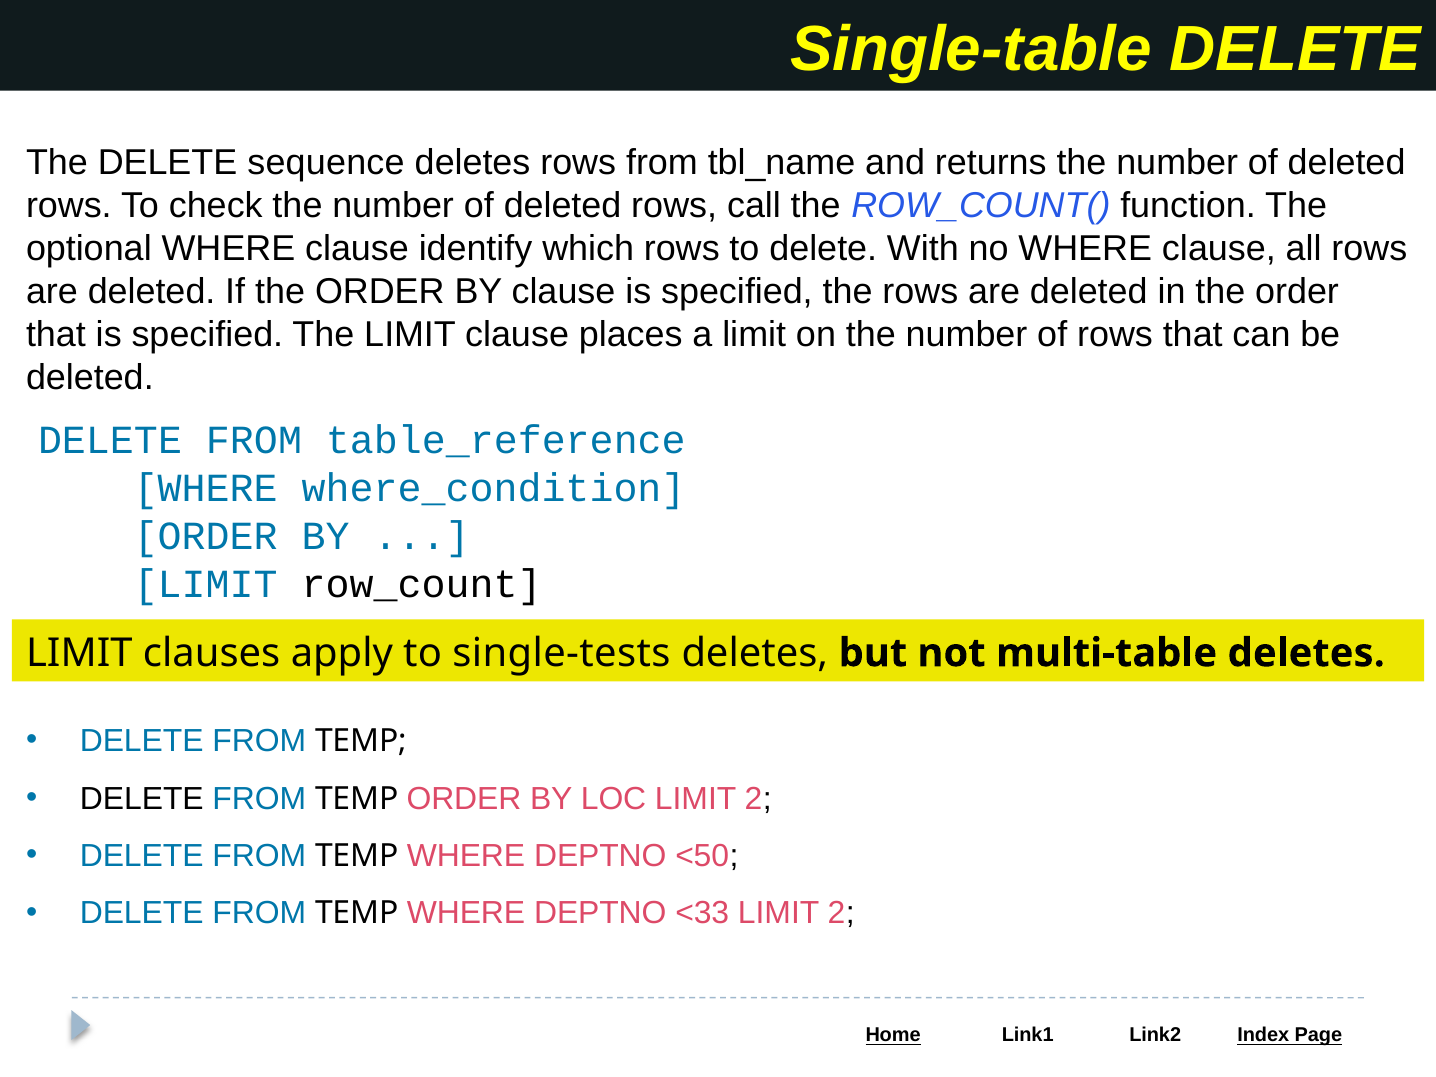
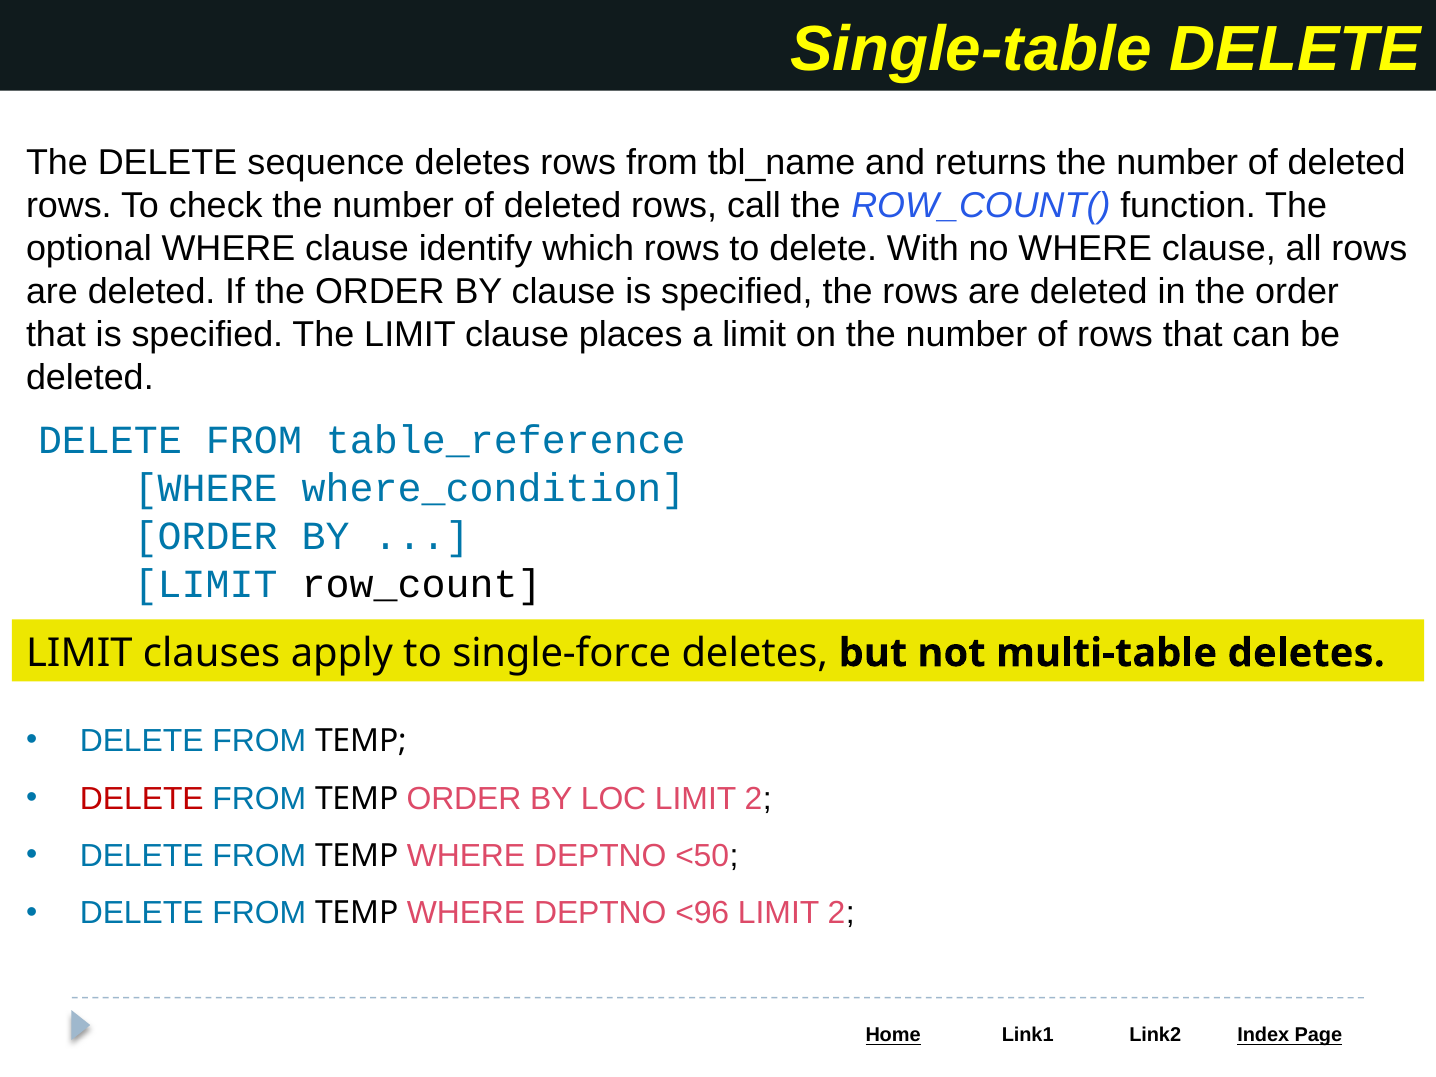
single-tests: single-tests -> single-force (562, 653)
DELETE colour: black -> red (142, 799)
<33: <33 -> <96 (702, 913)
